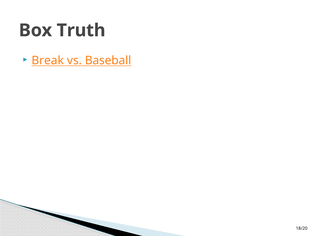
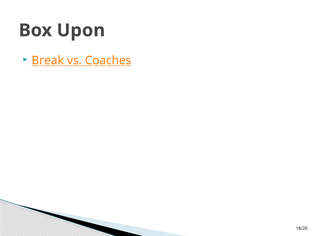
Truth: Truth -> Upon (81, 30)
Baseball: Baseball -> Coaches (108, 61)
